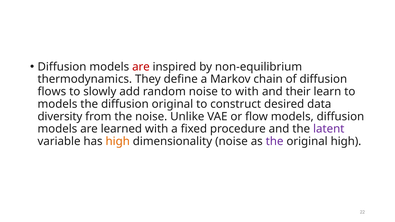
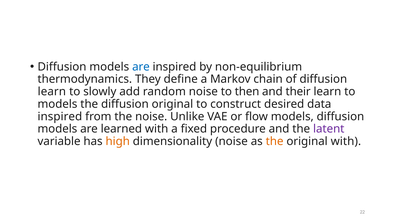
are colour: red -> blue (141, 67)
flows: flows -> learn (52, 92)
to with: with -> then (247, 92)
diversity: diversity -> inspired (60, 117)
the colour: purple -> orange (275, 141)
original high: high -> with (346, 141)
